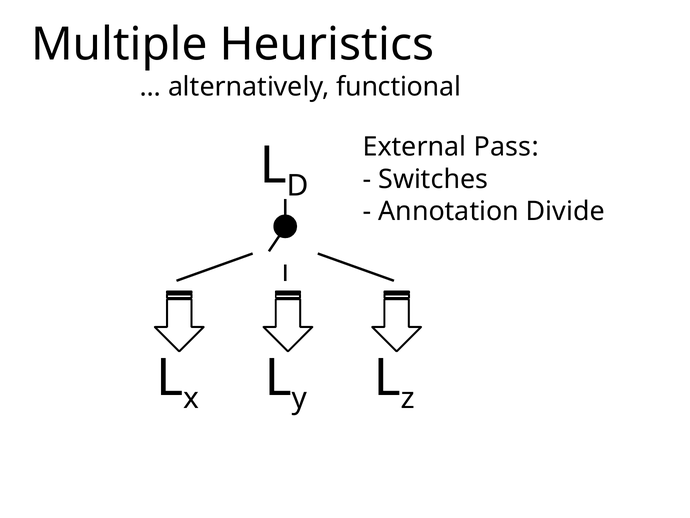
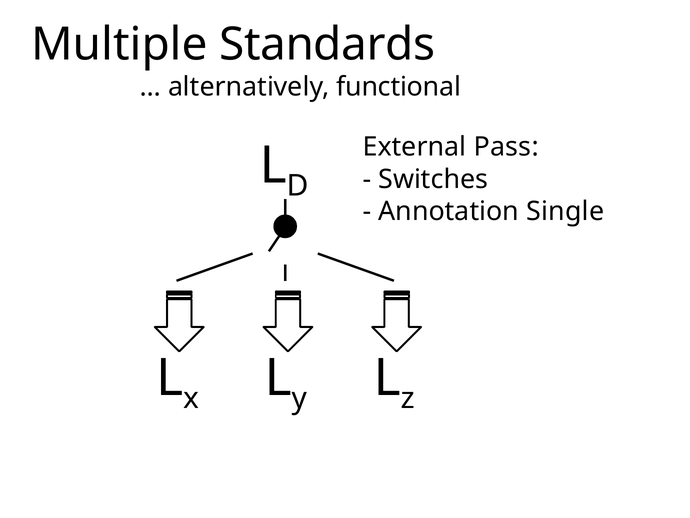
Heuristics: Heuristics -> Standards (327, 45)
Divide: Divide -> Single (565, 211)
